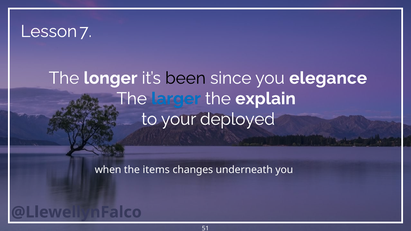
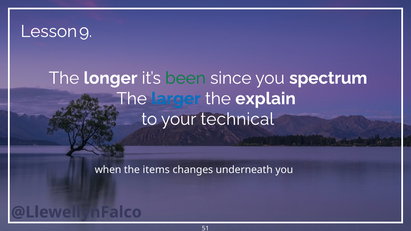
7: 7 -> 9 (86, 31)
been colour: black -> green (185, 78)
elegance: elegance -> spectrum (328, 78)
deployed: deployed -> technical (237, 119)
